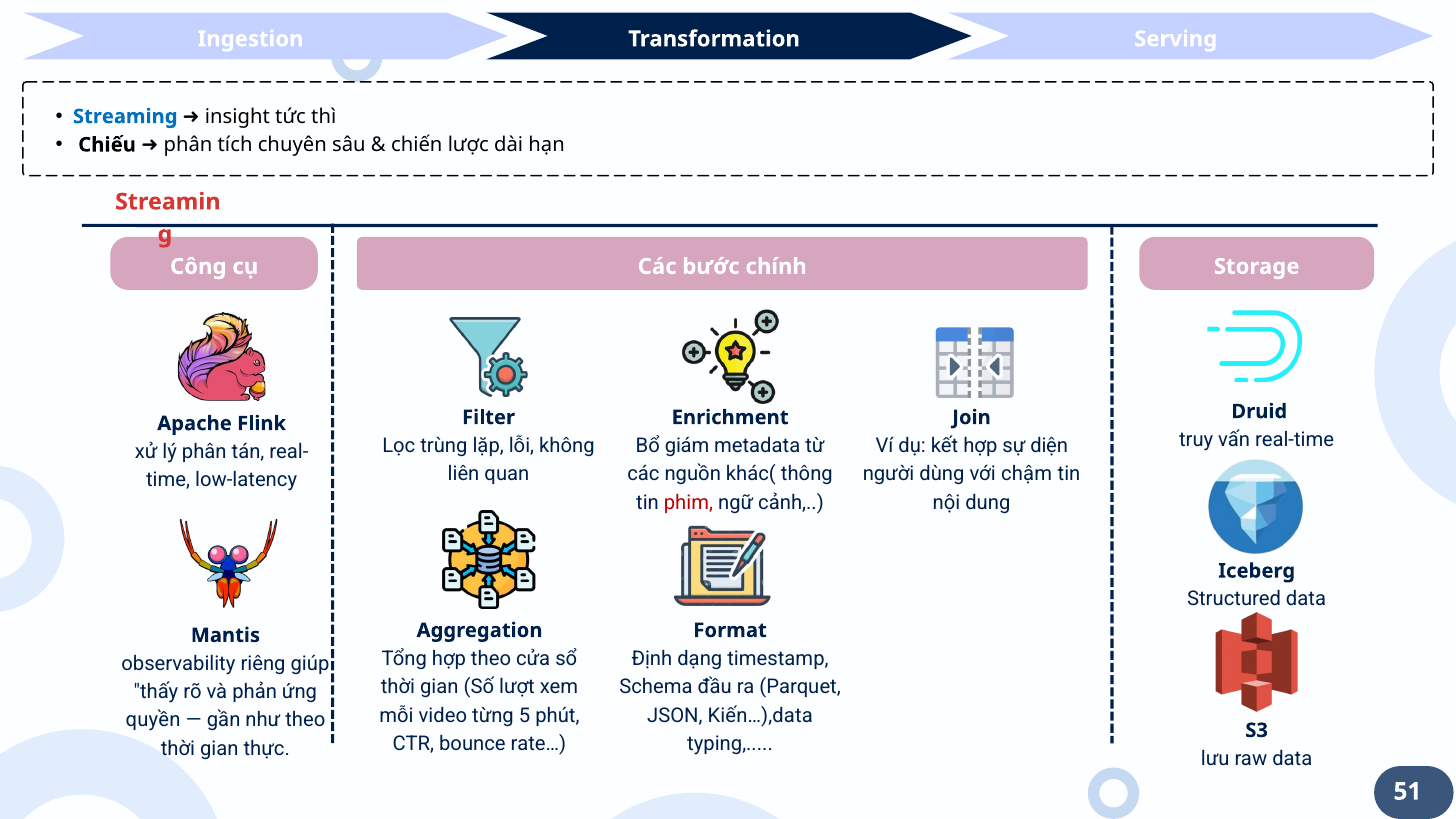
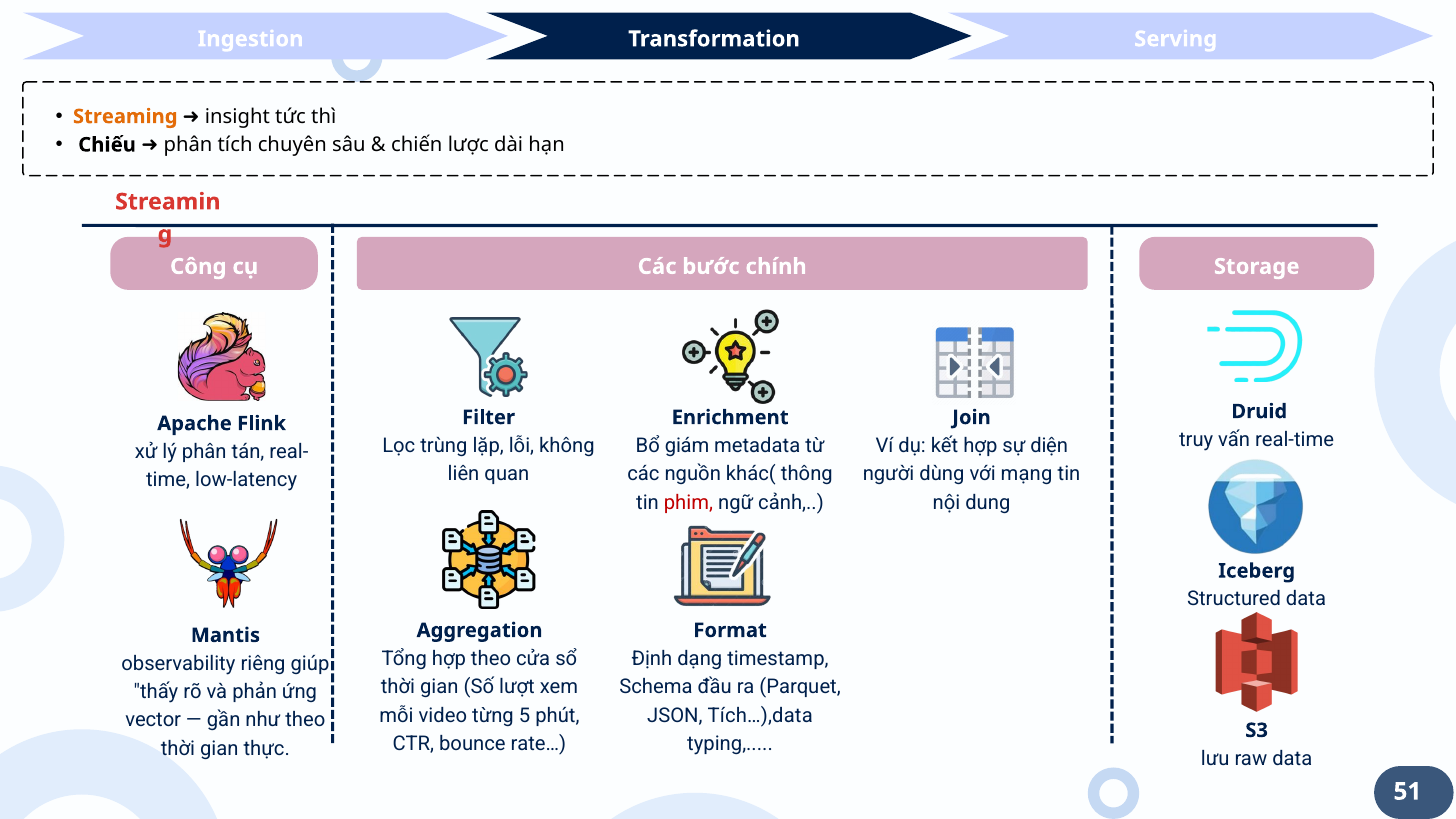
Streaming colour: blue -> orange (125, 117)
chậm: chậm -> mạng (1027, 474)
Kiến…),data: Kiến…),data -> Tích…),data (760, 715)
quyền: quyền -> vector (153, 720)
